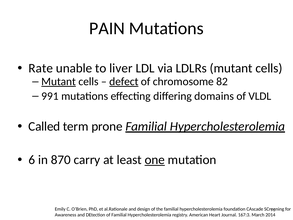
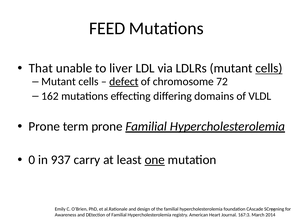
PAIN: PAIN -> FEED (107, 28)
Rate: Rate -> That (41, 68)
cells underline: none -> present (269, 68)
Mutant underline: present -> none (59, 81)
82: 82 -> 72 (222, 81)
991: 991 -> 162 (50, 96)
Called: Called -> Prone (44, 126)
6: 6 -> 0 (32, 160)
870: 870 -> 937 (61, 160)
